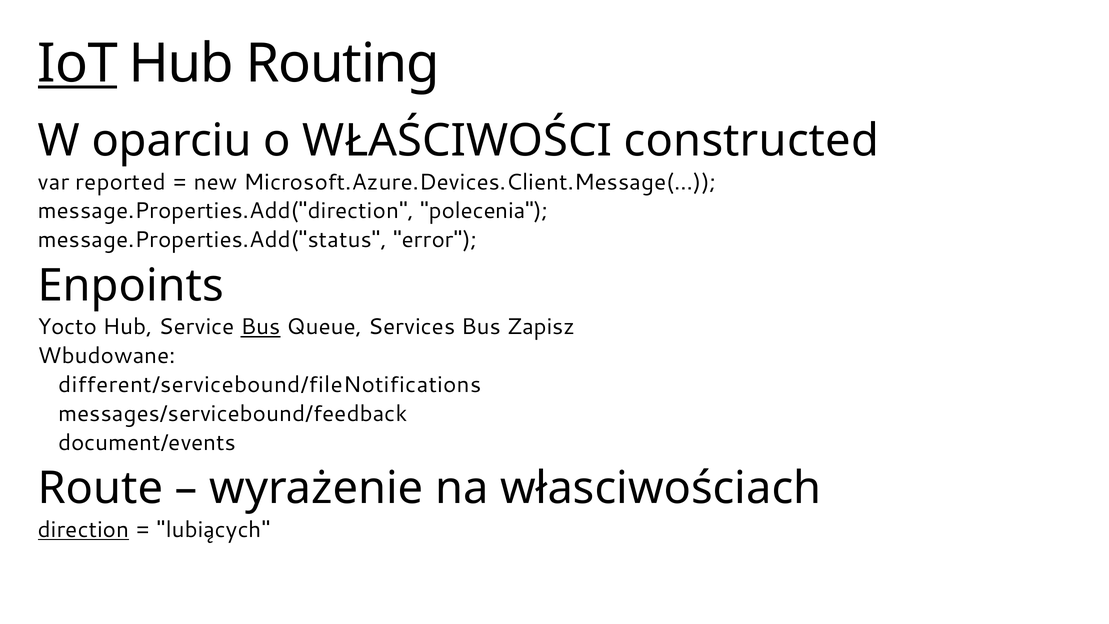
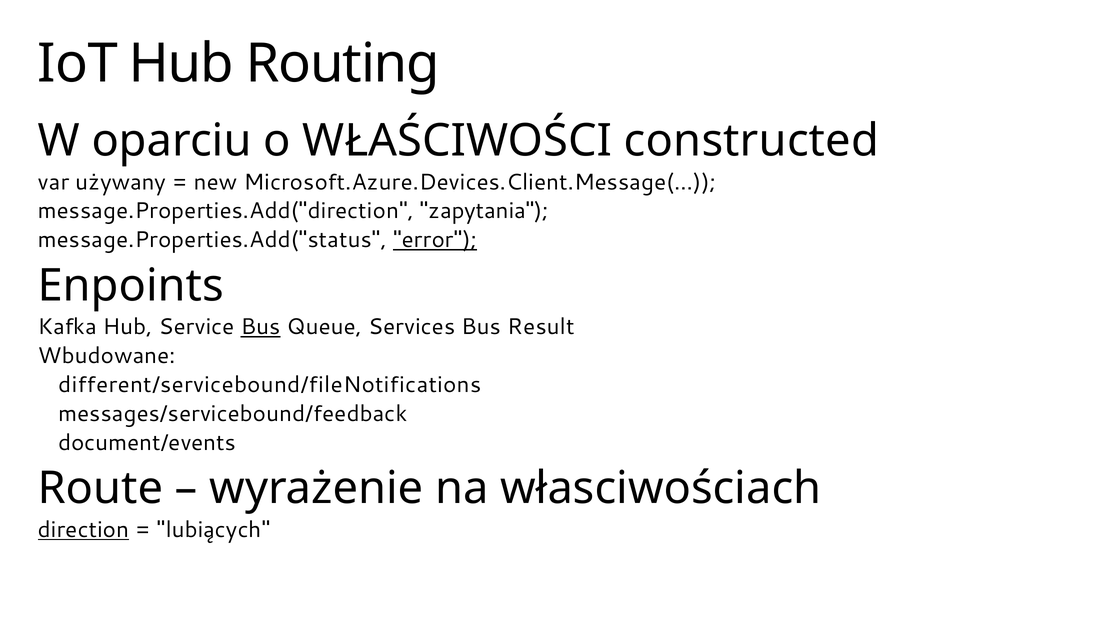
IoT underline: present -> none (78, 64)
reported: reported -> używany (121, 182)
polecenia: polecenia -> zapytania (484, 211)
error underline: none -> present (435, 240)
Yocto: Yocto -> Kafka (67, 327)
Zapisz: Zapisz -> Result (541, 327)
